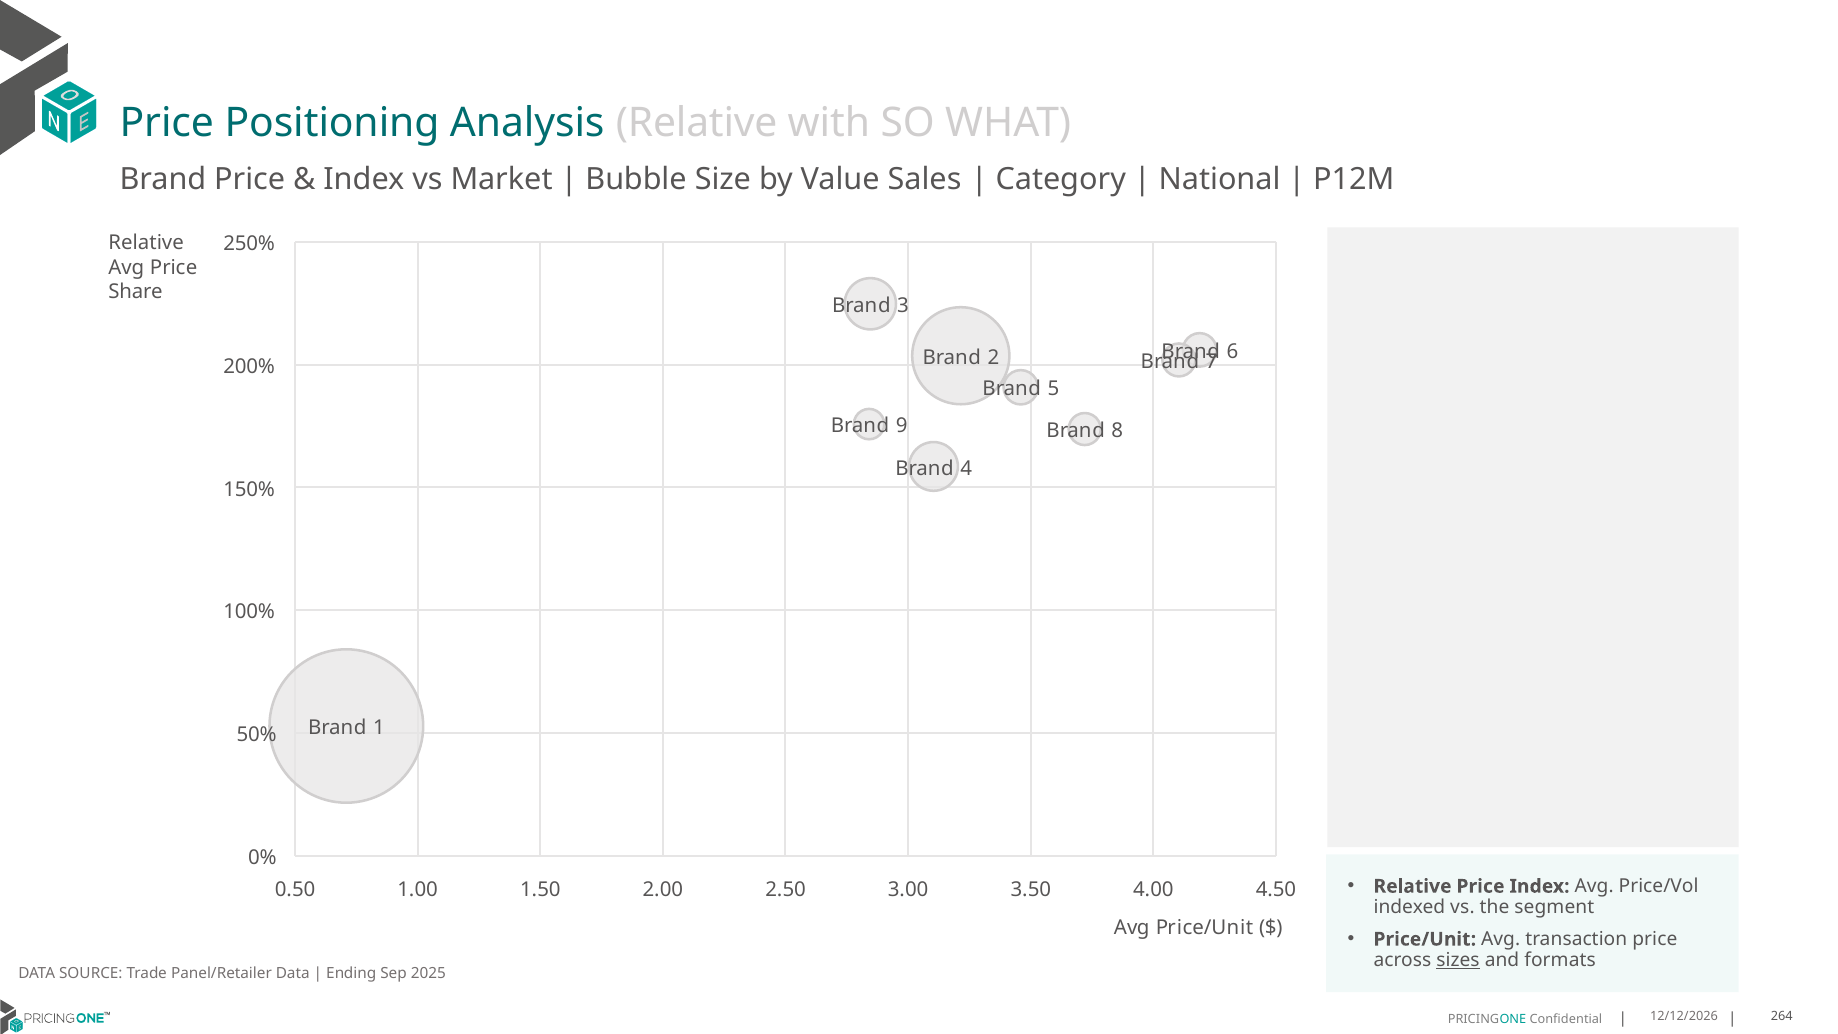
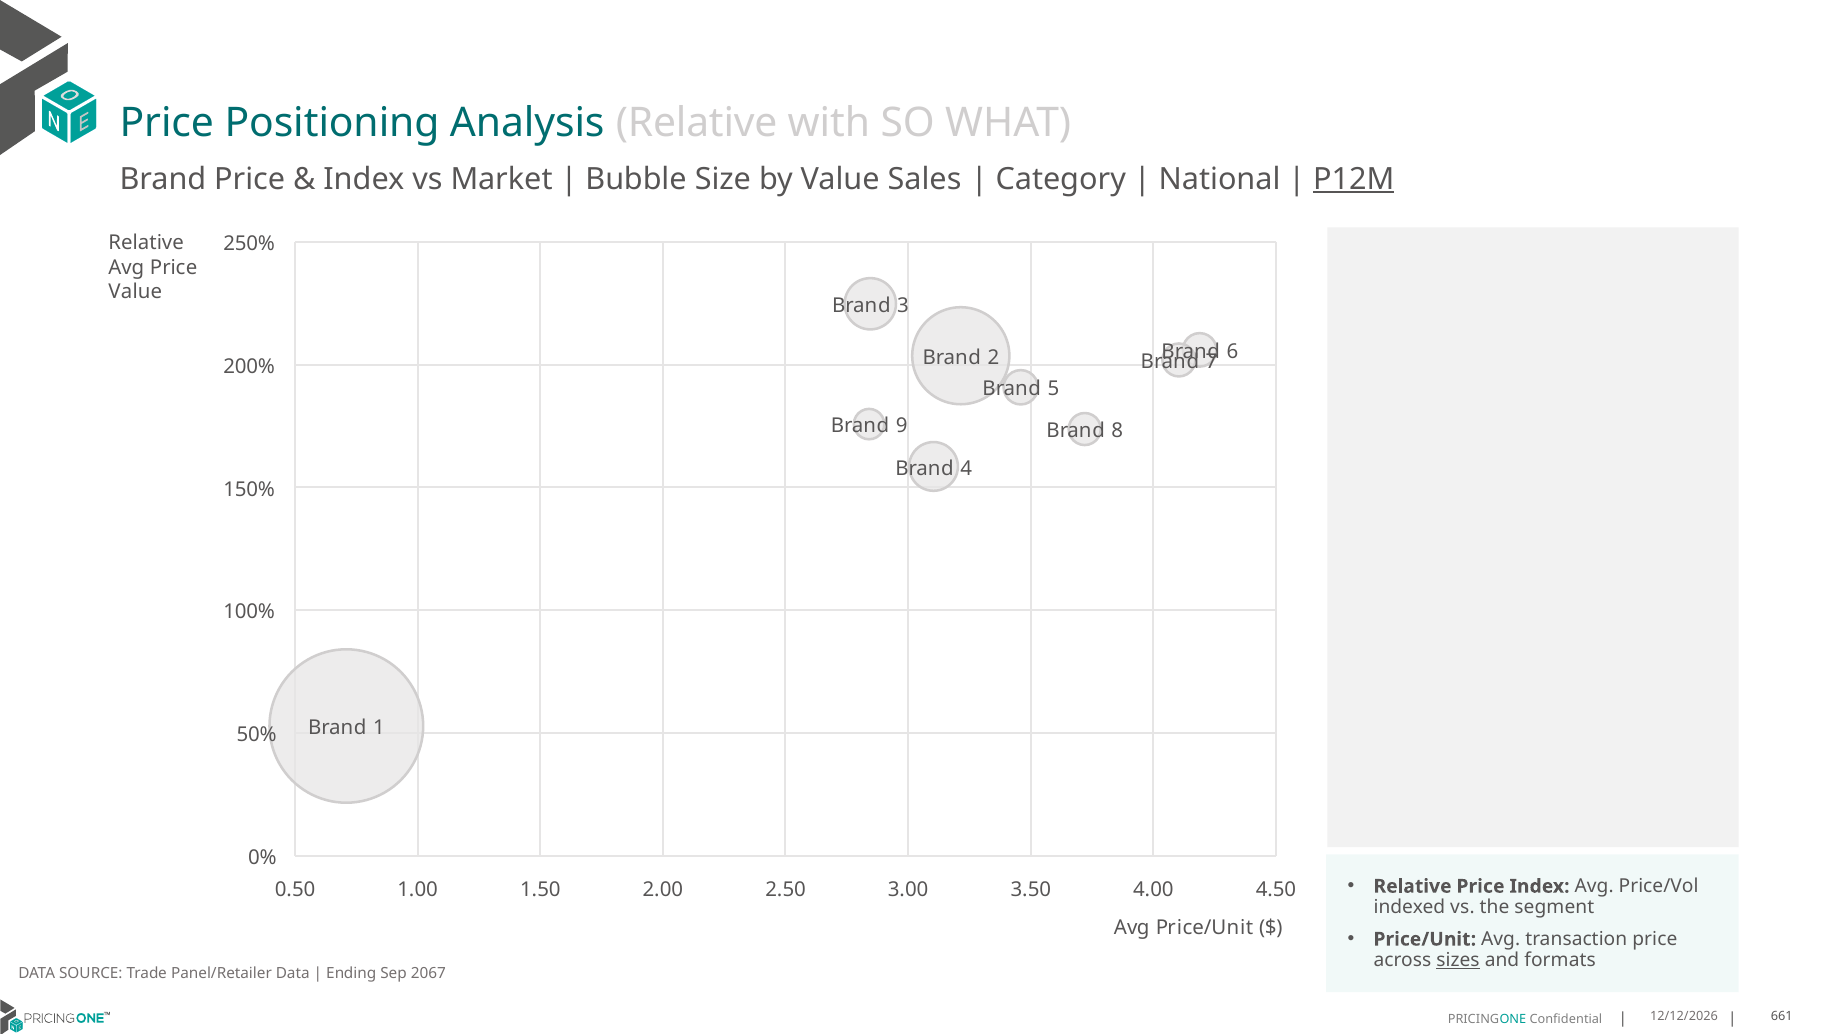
P12M underline: none -> present (1354, 179)
Share: Share -> Value (135, 292)
2025: 2025 -> 2067 (428, 974)
264: 264 -> 661 (1782, 1017)
